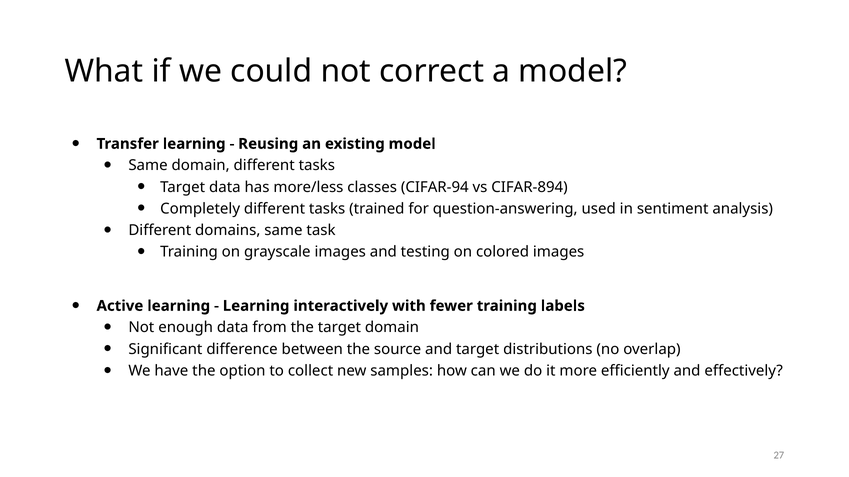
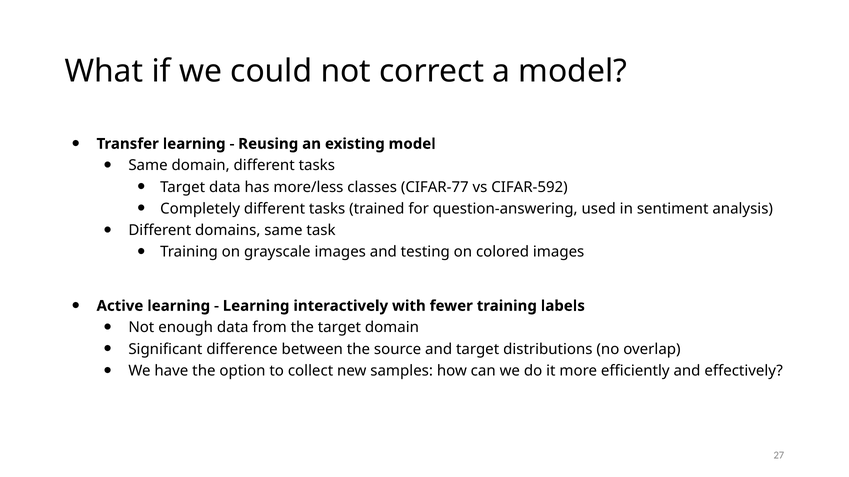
CIFAR-94: CIFAR-94 -> CIFAR-77 (435, 187)
CIFAR-894: CIFAR-894 -> CIFAR-592 (530, 187)
